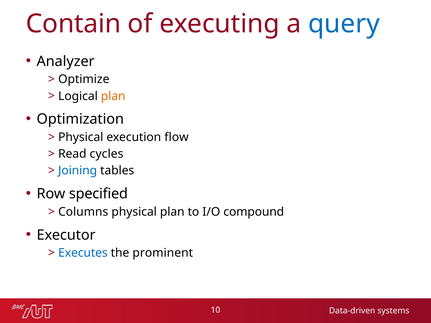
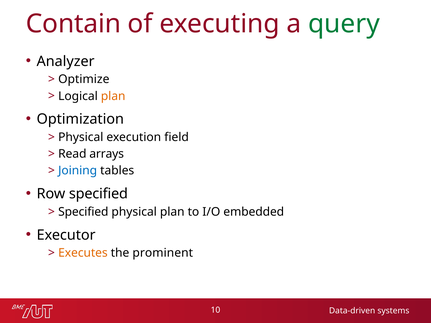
query colour: blue -> green (344, 24)
flow: flow -> field (177, 137)
cycles: cycles -> arrays (107, 154)
Columns: Columns -> Specified (83, 212)
compound: compound -> embedded (254, 212)
Executes colour: blue -> orange (83, 253)
